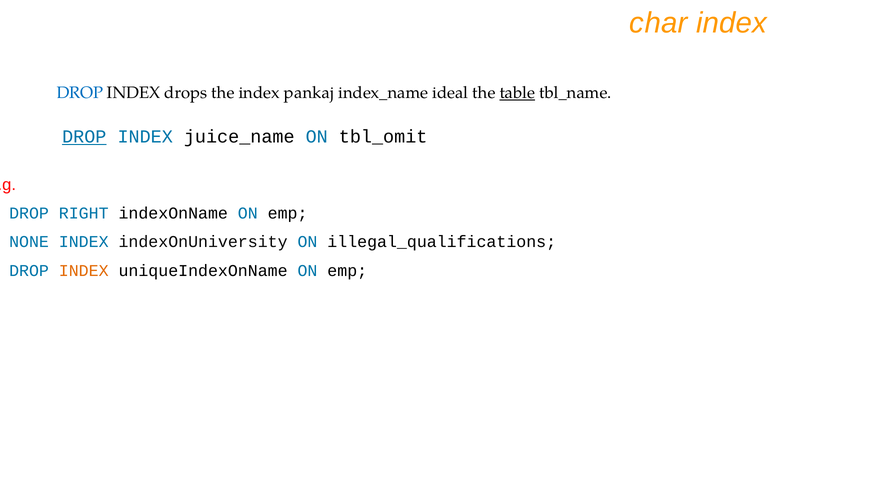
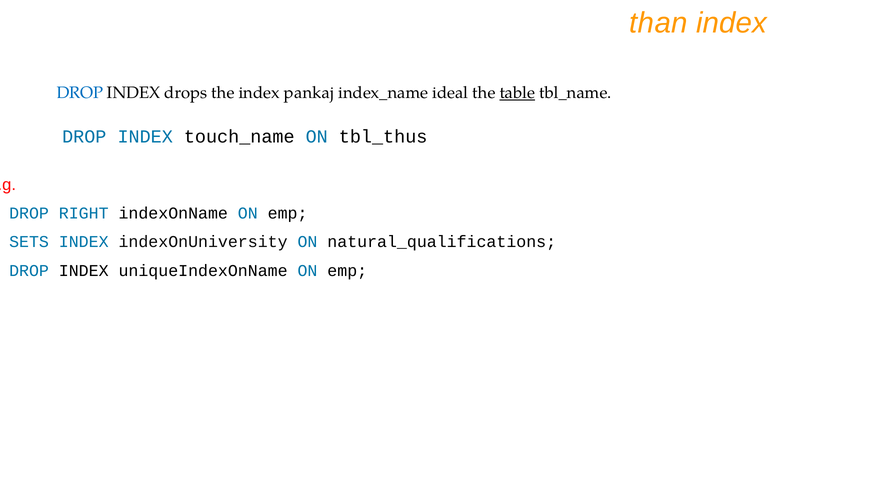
char: char -> than (659, 23)
DROP underline: present -> none (84, 137)
juice_name: juice_name -> touch_name (239, 137)
tbl_omit: tbl_omit -> tbl_thus (383, 137)
NONE: NONE -> SETS (29, 242)
illegal_qualifications: illegal_qualifications -> natural_qualifications (442, 242)
INDEX colour: orange -> black (84, 271)
